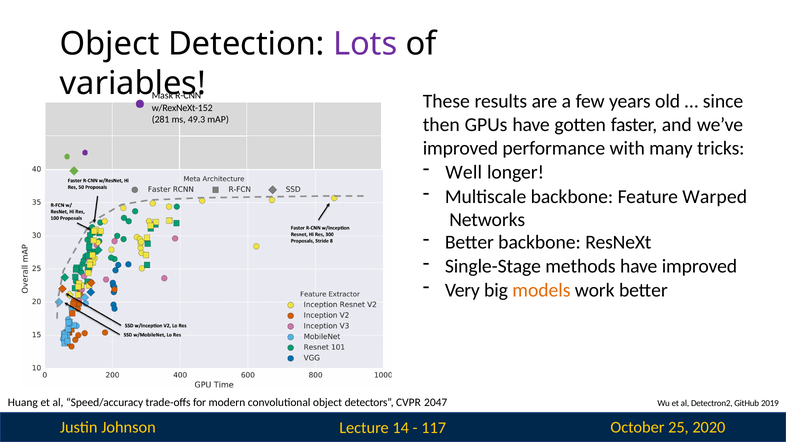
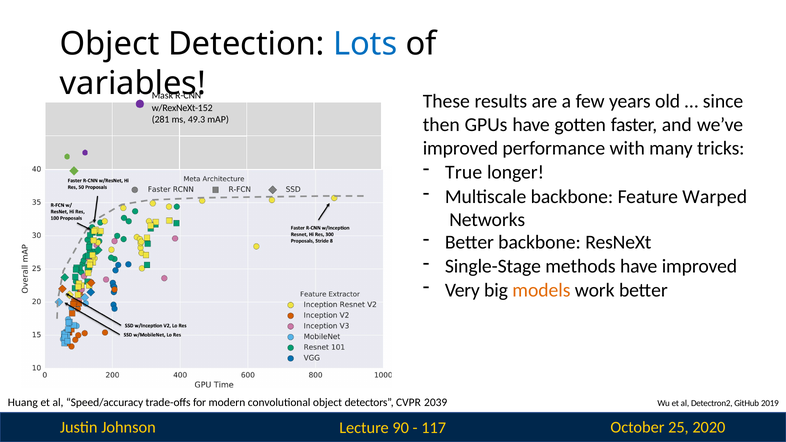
Lots colour: purple -> blue (365, 44)
Well: Well -> True (464, 172)
2047: 2047 -> 2039 (436, 402)
14: 14 -> 90 (401, 428)
